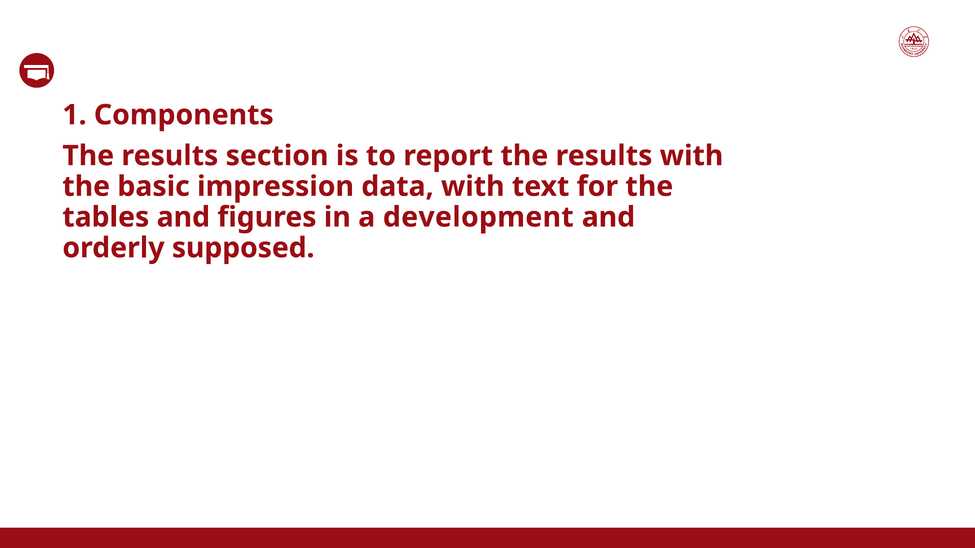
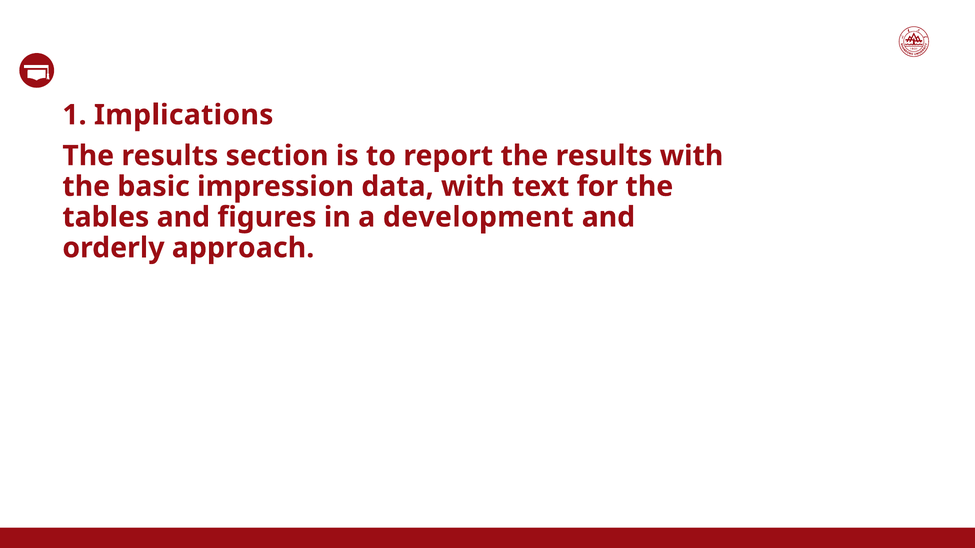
Components: Components -> Implications (184, 115)
supposed: supposed -> approach (243, 248)
